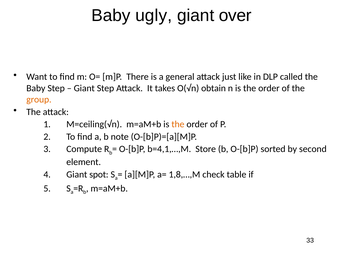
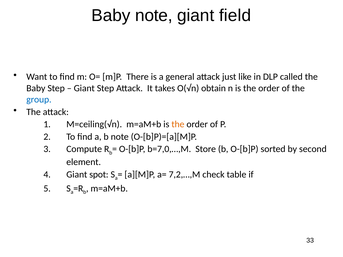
Baby ugly: ugly -> note (154, 15)
over: over -> field (235, 15)
group colour: orange -> blue (39, 100)
b=4,1,…,M: b=4,1,…,M -> b=7,0,…,M (169, 149)
1,8,…,M: 1,8,…,M -> 7,2,…,M (184, 175)
